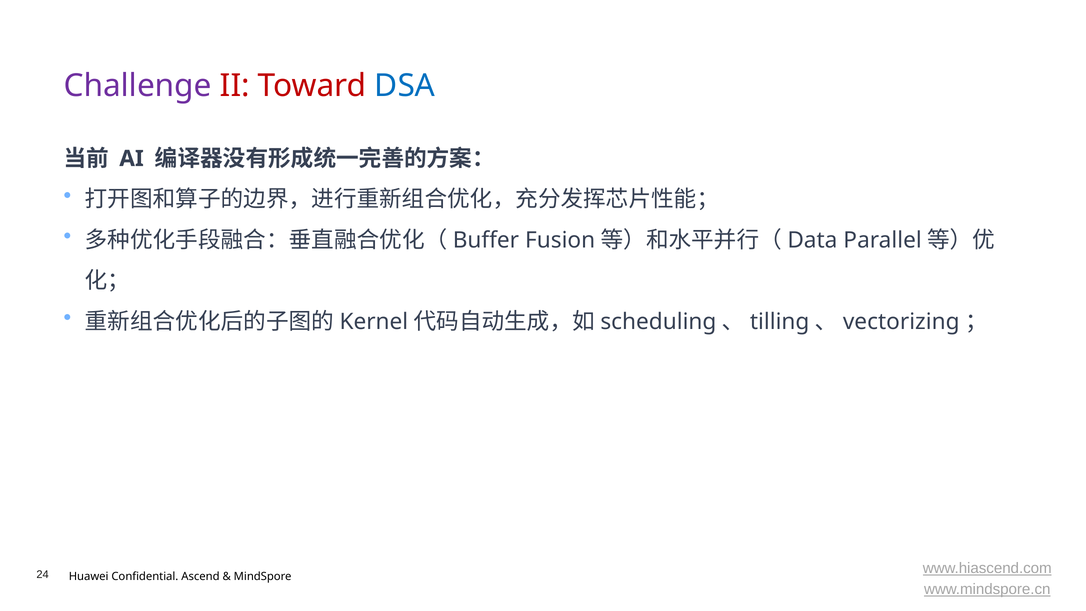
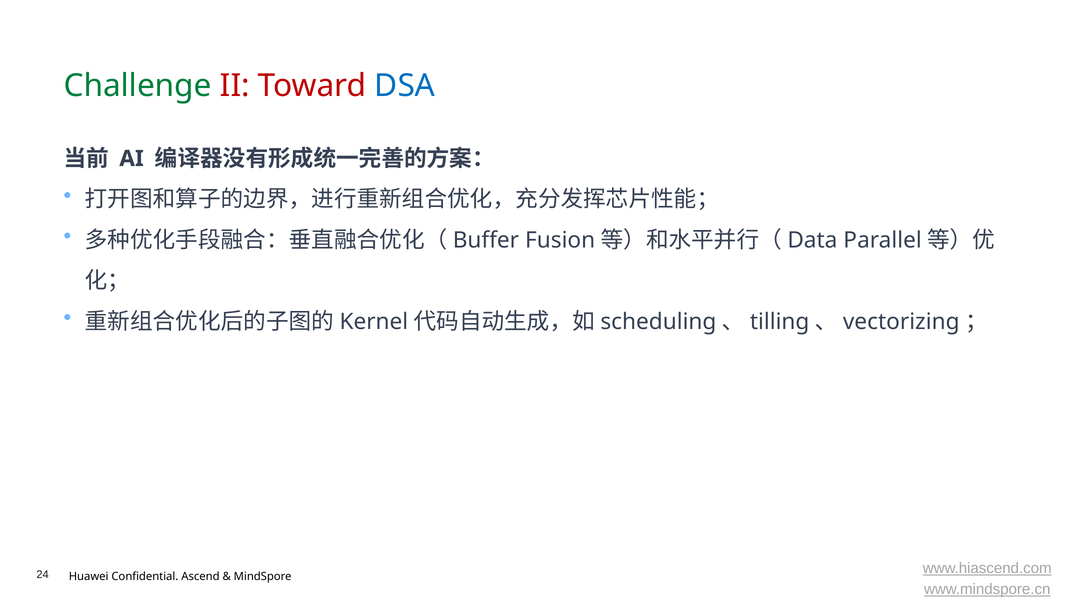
Challenge colour: purple -> green (138, 86)
